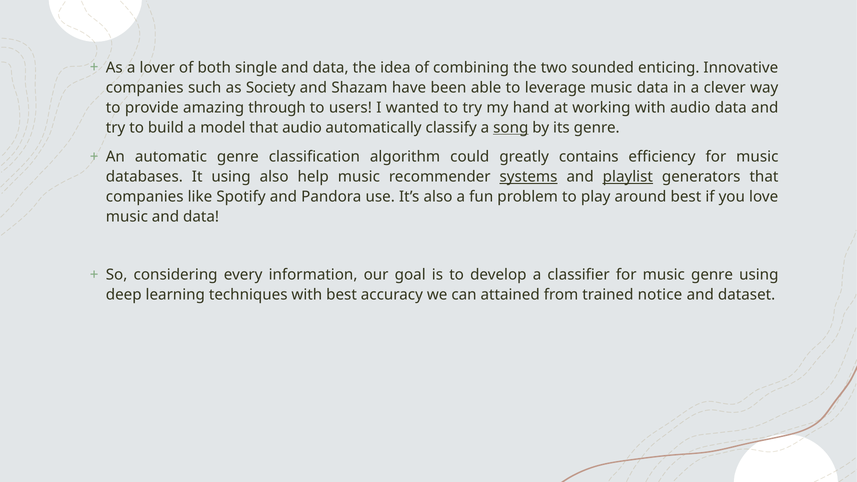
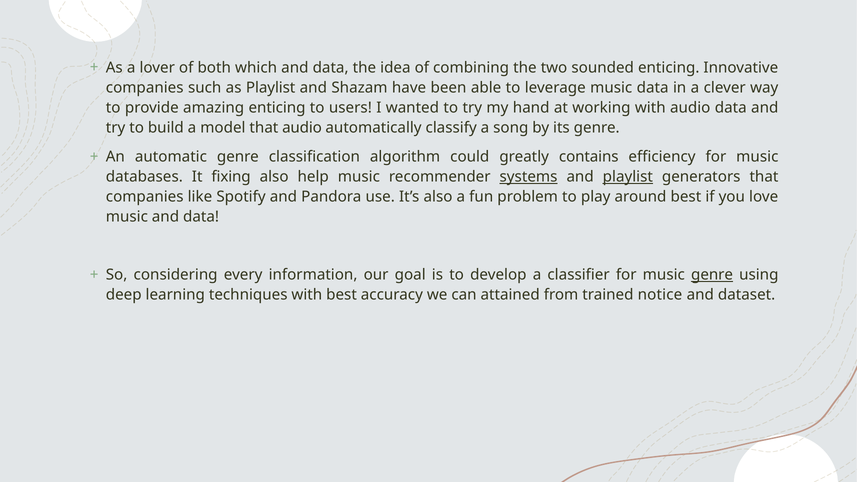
single: single -> which (256, 68)
as Society: Society -> Playlist (271, 88)
amazing through: through -> enticing (277, 108)
song underline: present -> none (511, 128)
It using: using -> fixing (231, 177)
genre underline: none -> present (712, 275)
